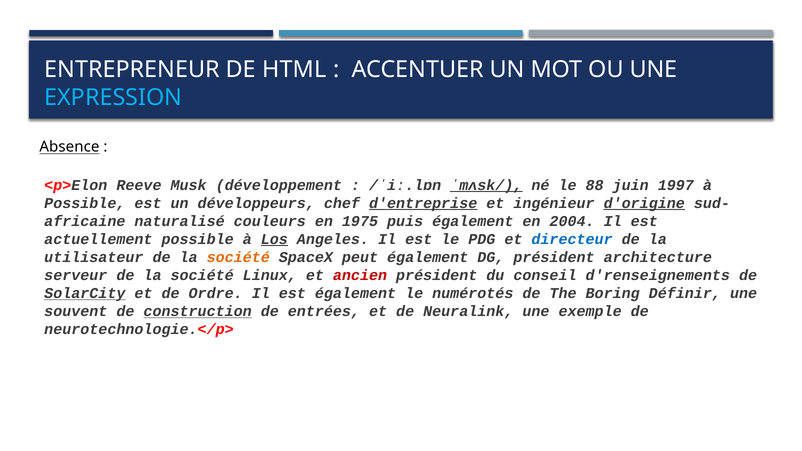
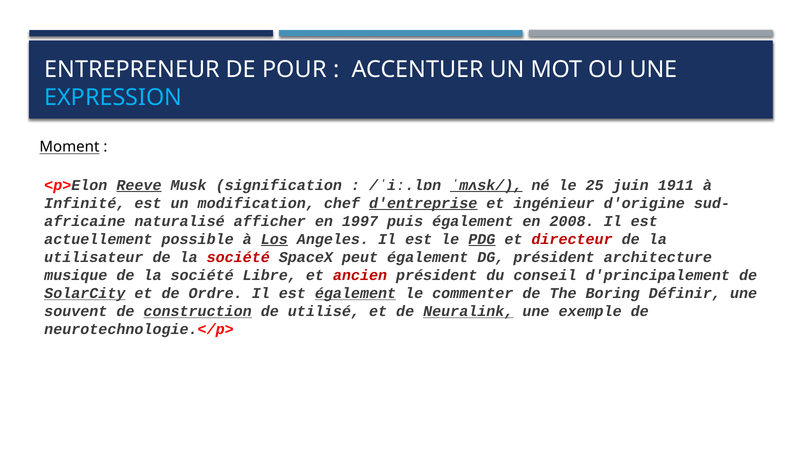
HTML: HTML -> POUR (294, 69)
Absence: Absence -> Moment (69, 147)
Reeve underline: none -> present (139, 185)
développement: développement -> signification (279, 185)
88: 88 -> 25 (595, 185)
1997: 1997 -> 1911 (676, 185)
Possible: Possible -> Infinité (85, 203)
développeurs: développeurs -> modification (256, 203)
d'origine underline: present -> none (644, 203)
couleurs: couleurs -> afficher (270, 221)
1975: 1975 -> 1997 (360, 221)
2004: 2004 -> 2008 (572, 221)
PDG underline: none -> present (482, 239)
directeur colour: blue -> red (572, 239)
société colour: orange -> red (238, 257)
serveur: serveur -> musique (76, 275)
Linux: Linux -> Libre (270, 275)
d'renseignements: d'renseignements -> d'principalement (658, 275)
également underline: none -> present (356, 293)
numérotés: numérotés -> commenter (473, 293)
entrées: entrées -> utilisé (324, 311)
Neuralink underline: none -> present (468, 311)
